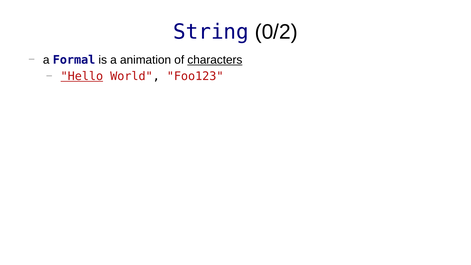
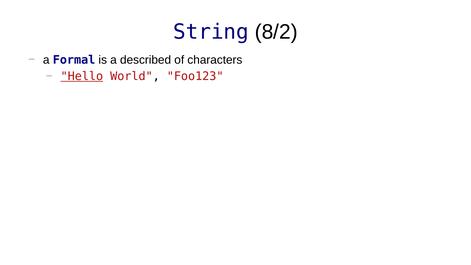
0/2: 0/2 -> 8/2 (276, 32)
animation: animation -> described (146, 60)
characters underline: present -> none (215, 60)
